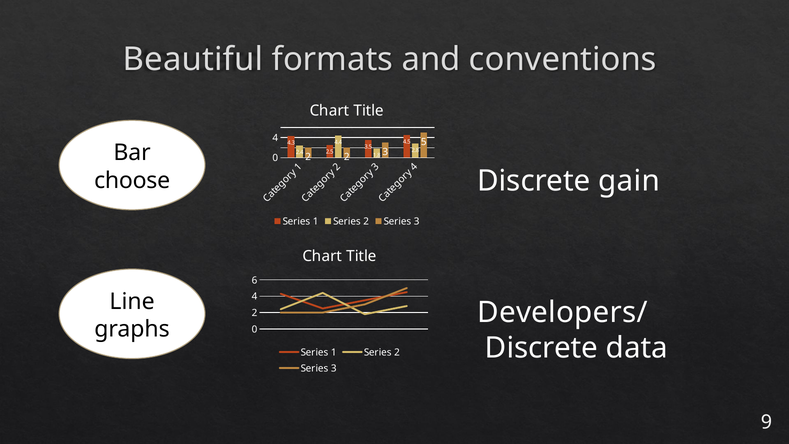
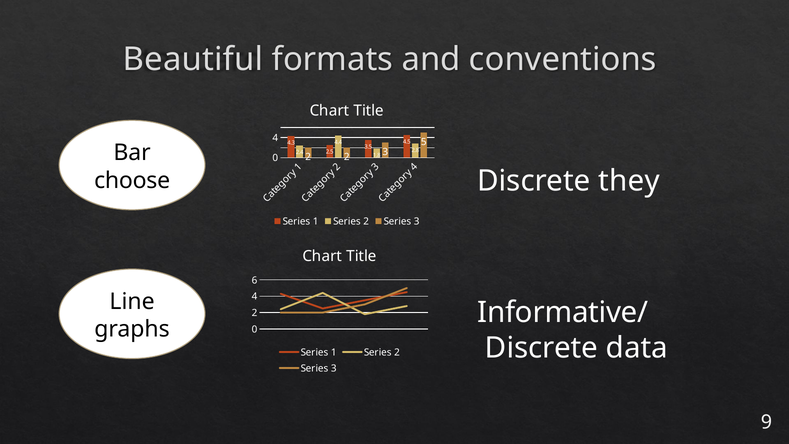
gain: gain -> they (629, 181)
Developers/: Developers/ -> Informative/ (563, 313)
